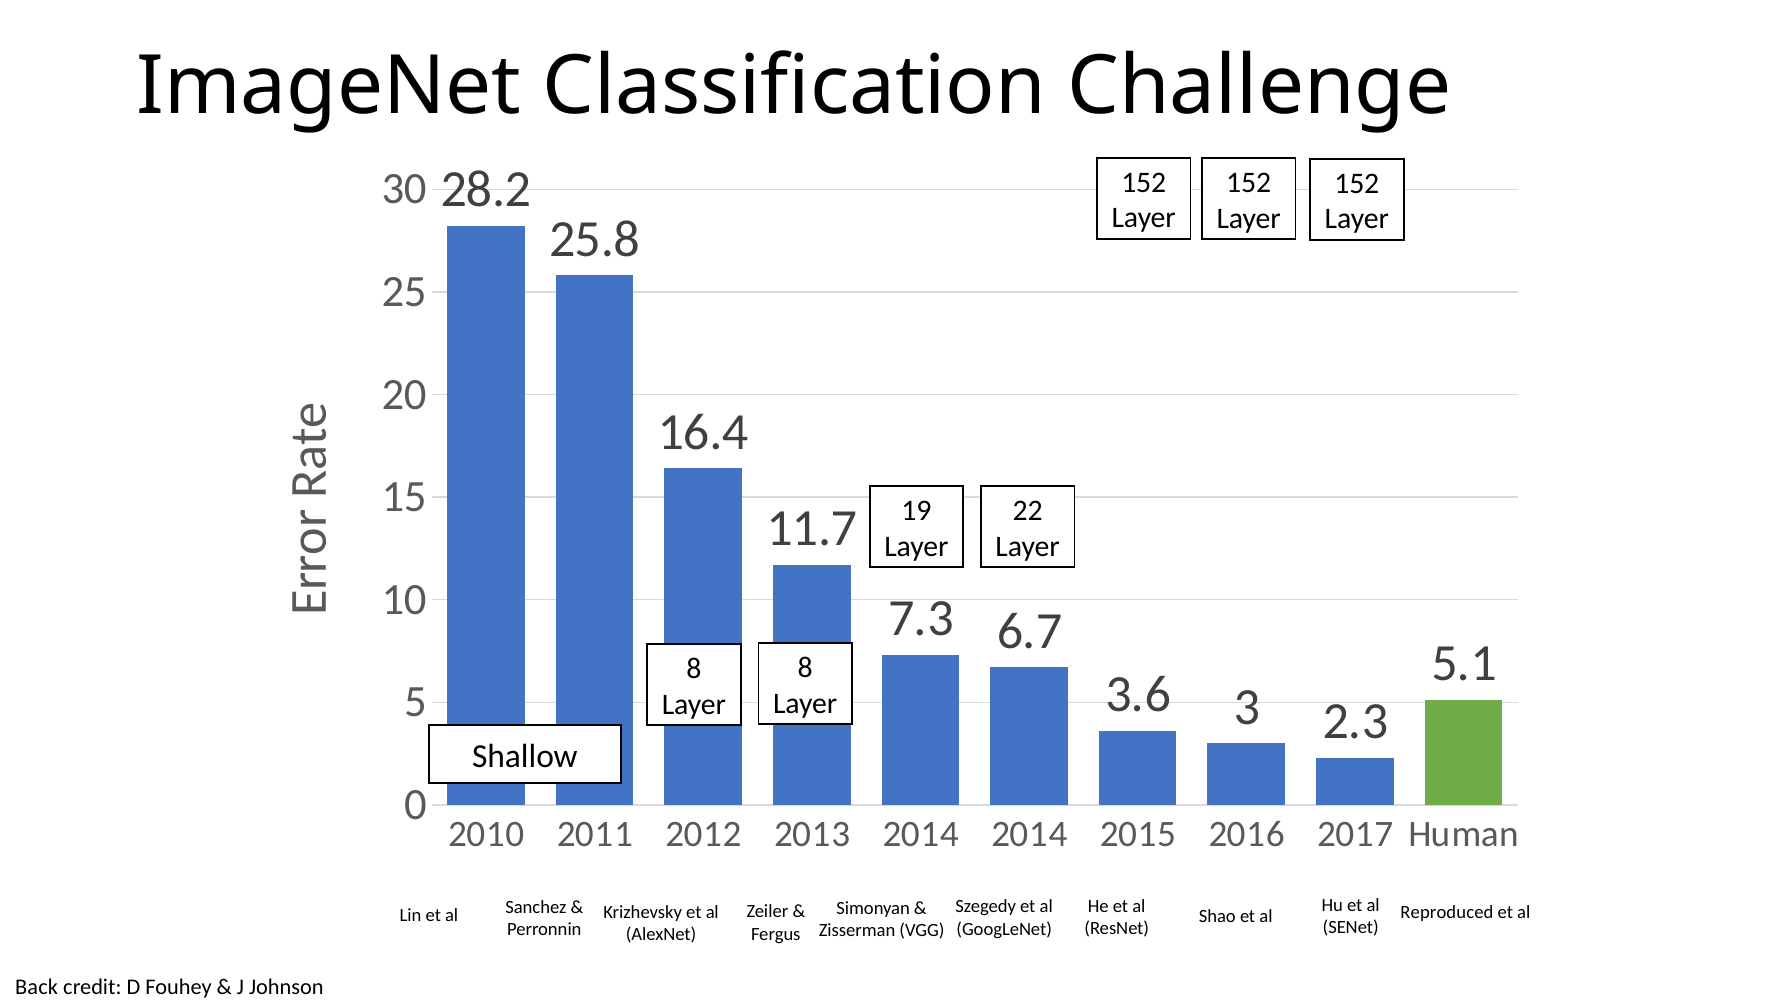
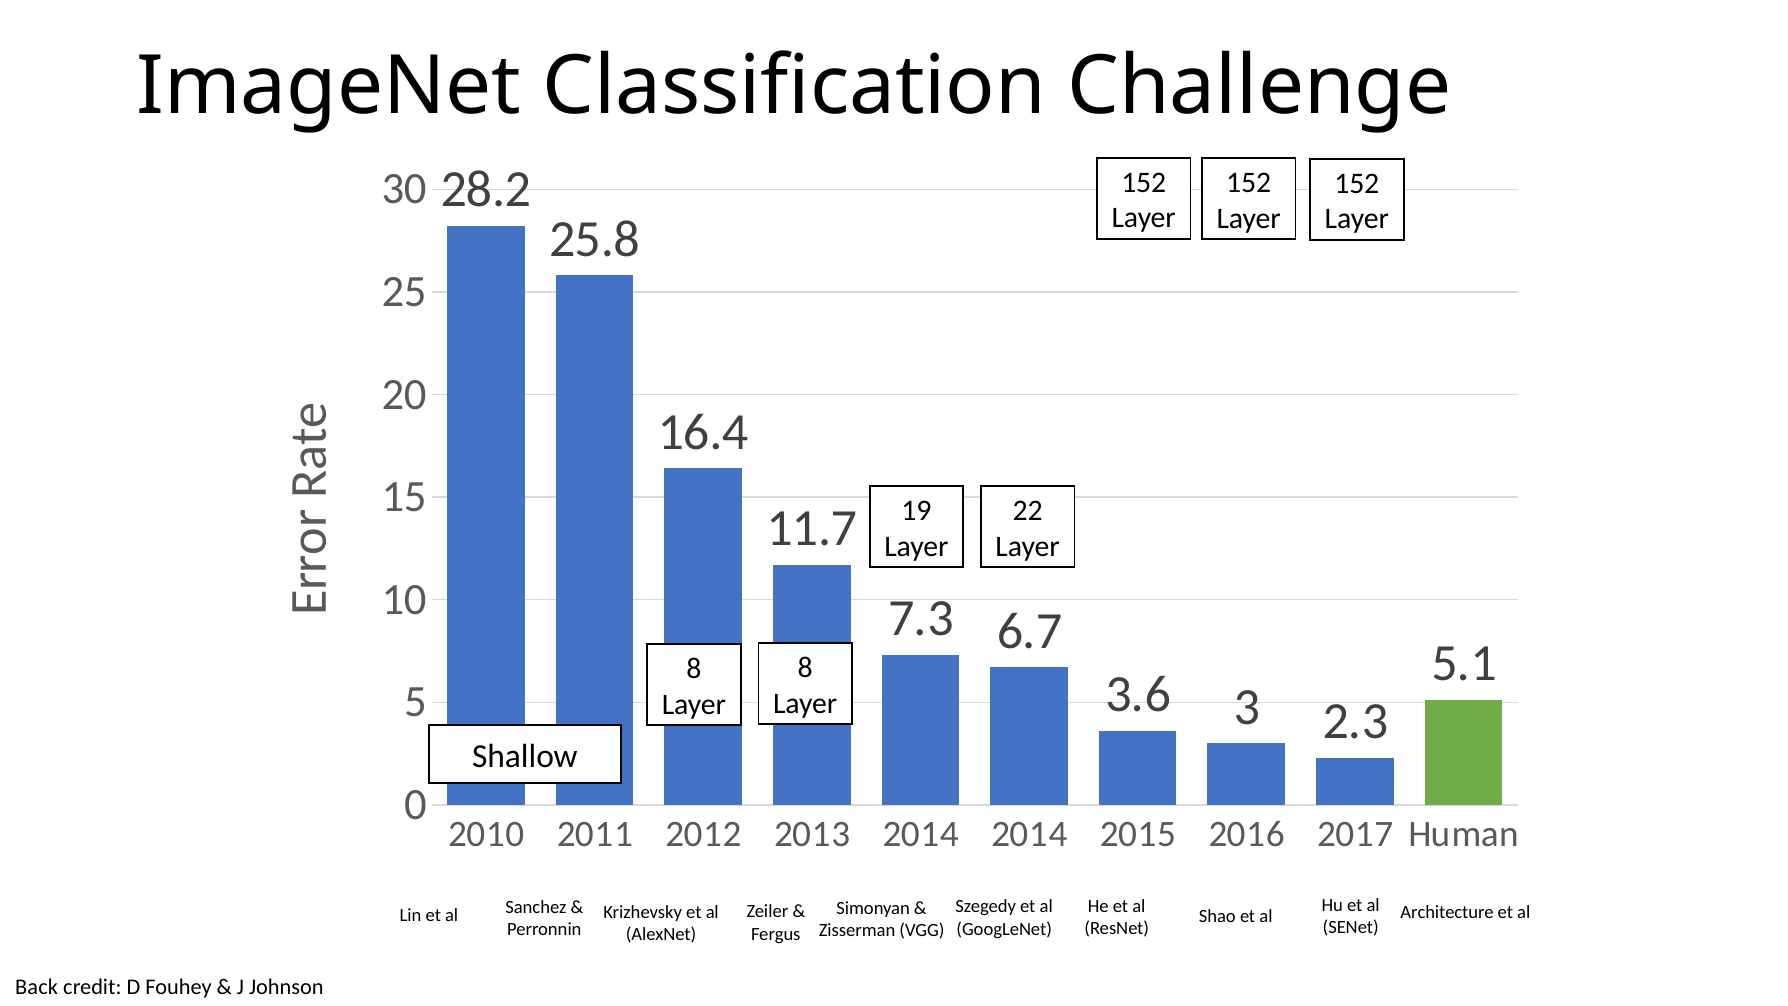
Reproduced: Reproduced -> Architecture (1447, 912)
